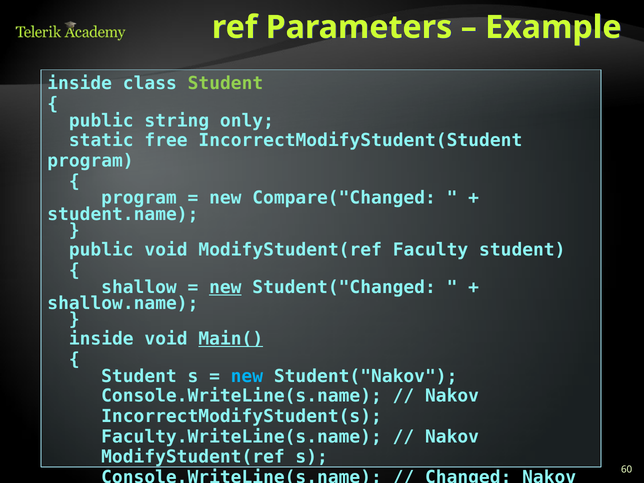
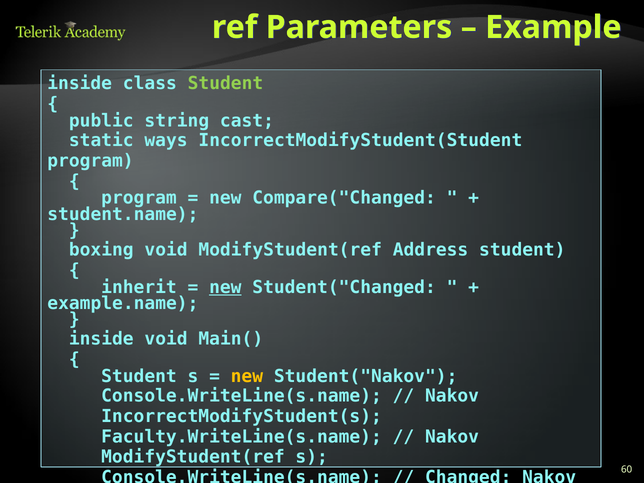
only: only -> cast (247, 121)
free: free -> ways (166, 140)
public: public -> boxing (101, 250)
Faculty: Faculty -> Address (431, 250)
shallow: shallow -> inherit (139, 287)
shallow.name: shallow.name -> example.name (123, 303)
Main( underline: present -> none (231, 339)
new colour: light blue -> yellow (247, 376)
